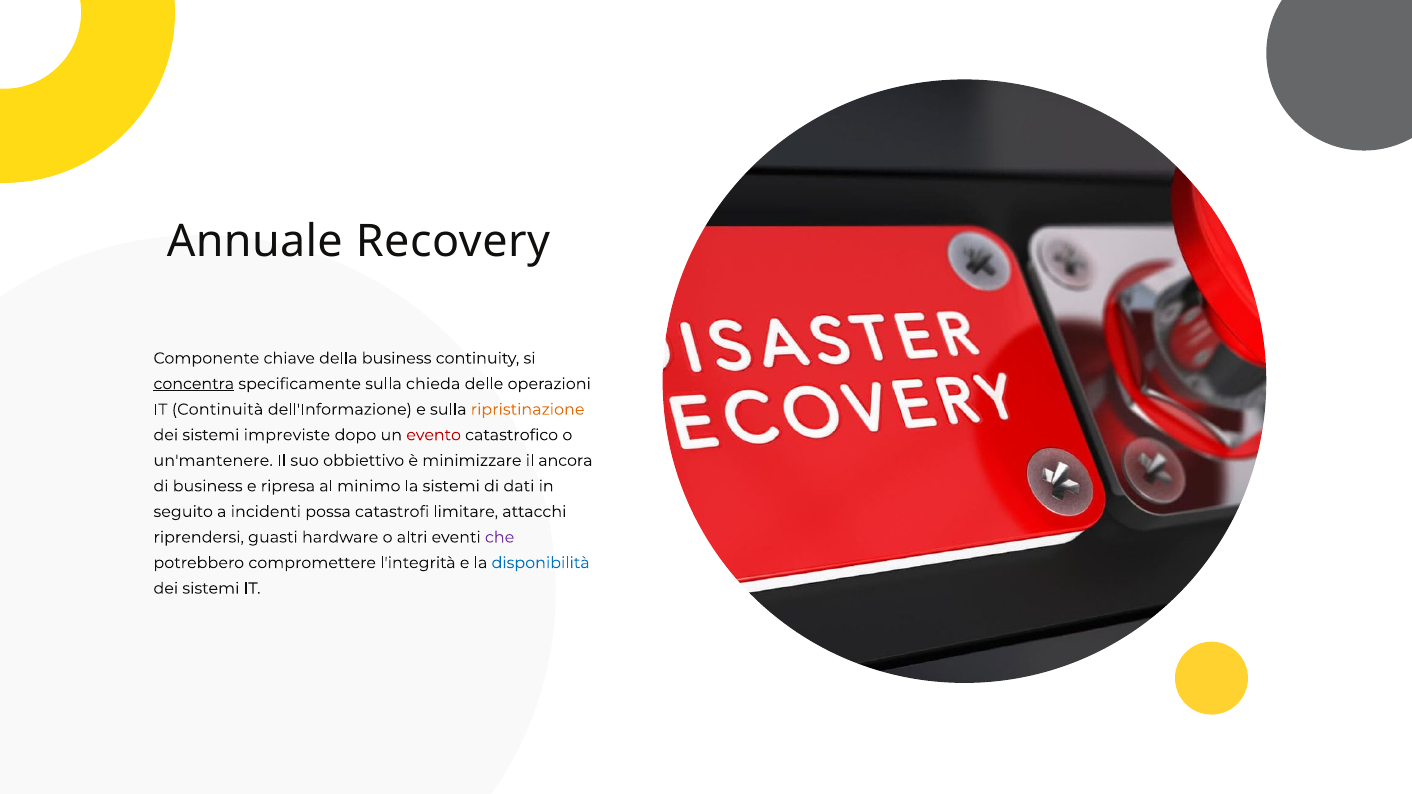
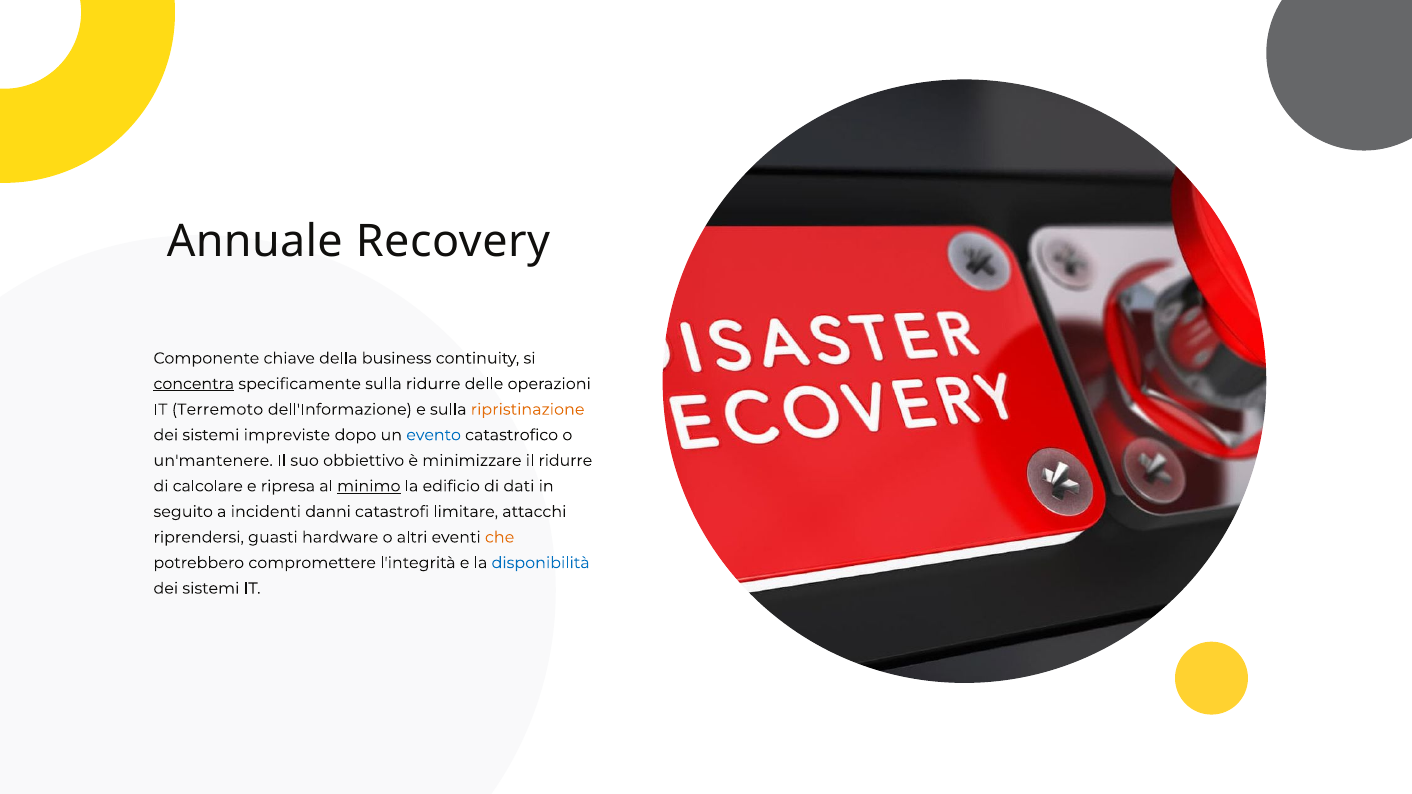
sulla chieda: chieda -> ridurre (433, 384)
Continuità: Continuità -> Terremoto (218, 410)
evento colour: red -> blue (434, 435)
il ancora: ancora -> ridurre (565, 461)
di business: business -> calcolare (208, 486)
minimo underline: none -> present (369, 486)
la sistemi: sistemi -> edificio (451, 486)
possa: possa -> danni (328, 512)
che colour: purple -> orange (500, 537)
